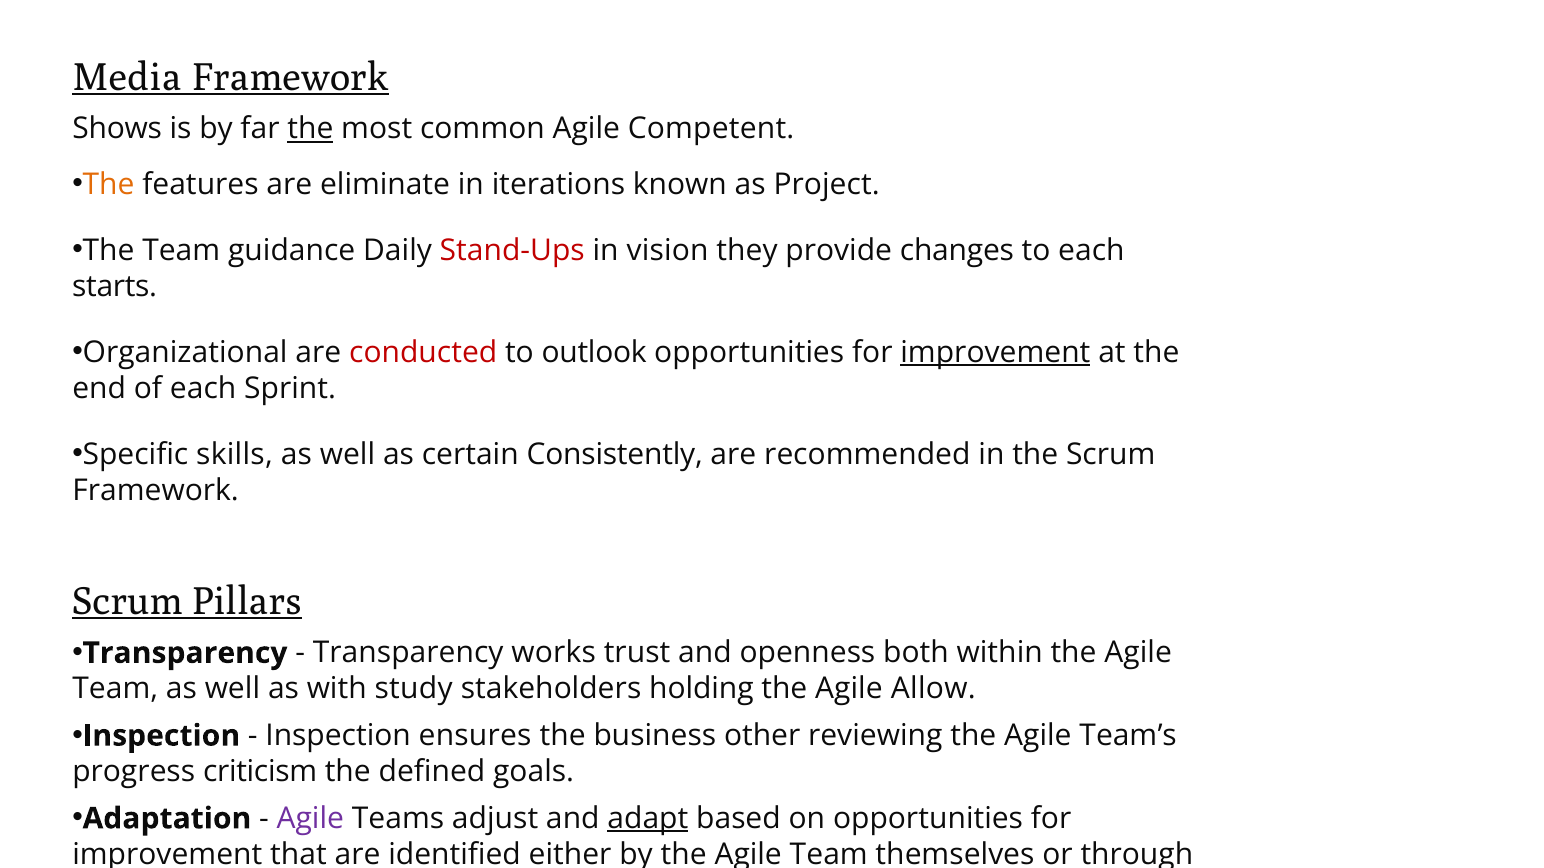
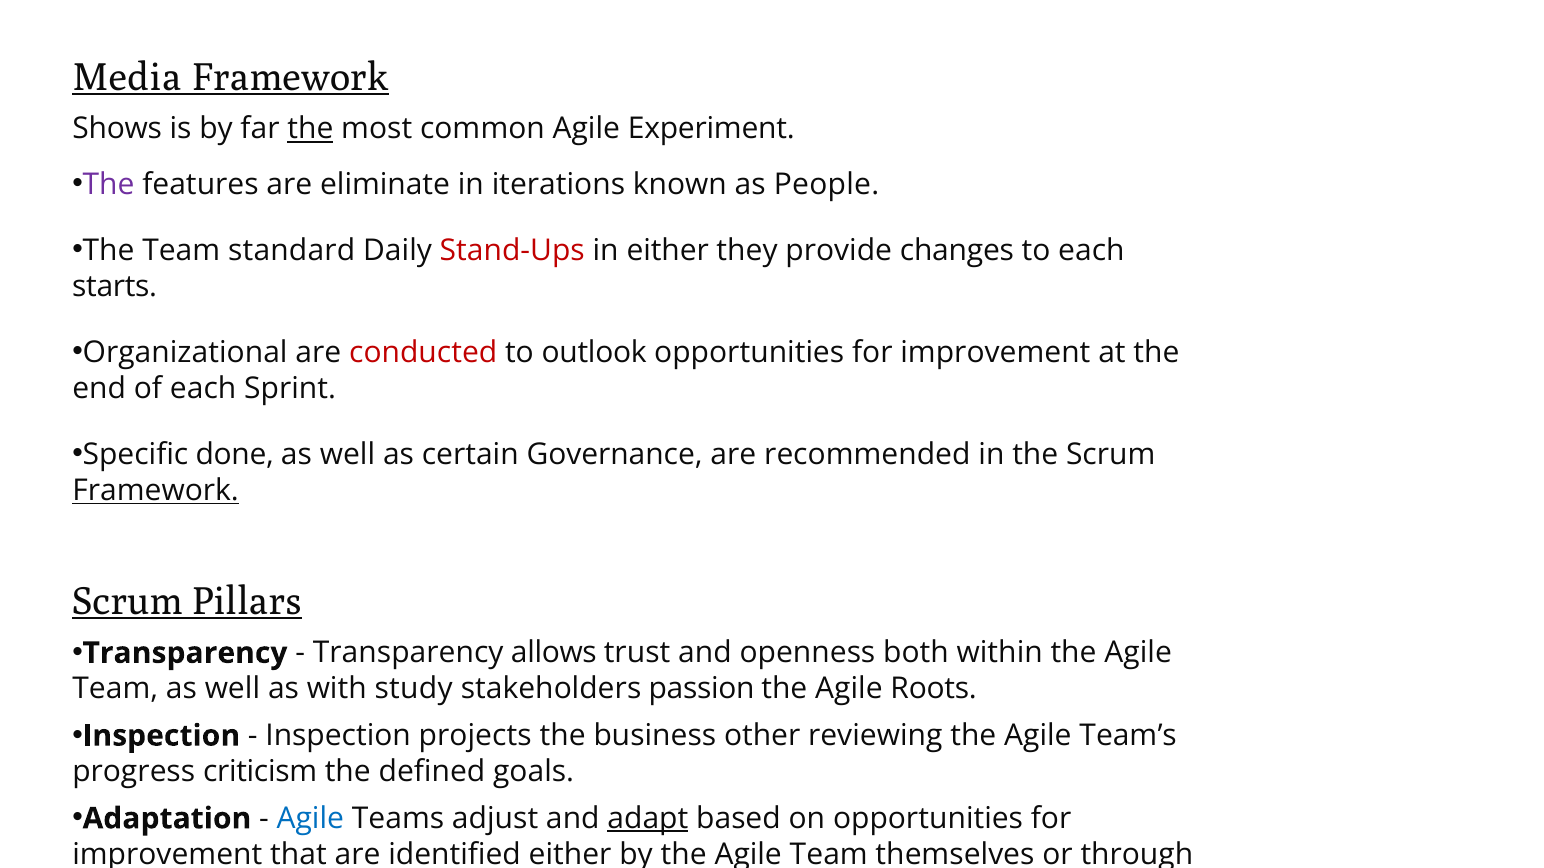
Competent: Competent -> Experiment (711, 129)
The colour: orange -> purple (109, 184)
Project: Project -> People (827, 184)
guidance: guidance -> standard (292, 251)
in vision: vision -> either (668, 251)
improvement underline: present -> none (995, 353)
skills: skills -> done (235, 455)
Consistently: Consistently -> Governance (615, 455)
Framework underline: none -> present (156, 491)
works: works -> allows (554, 653)
holding: holding -> passion (702, 689)
Allow: Allow -> Roots (934, 689)
ensures: ensures -> projects (475, 736)
Agile colour: purple -> blue (310, 819)
